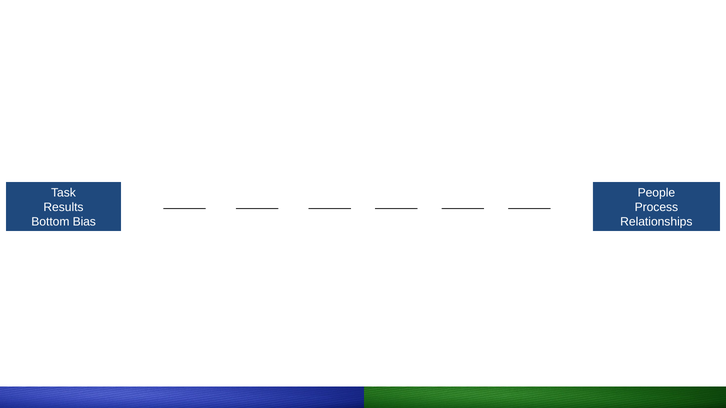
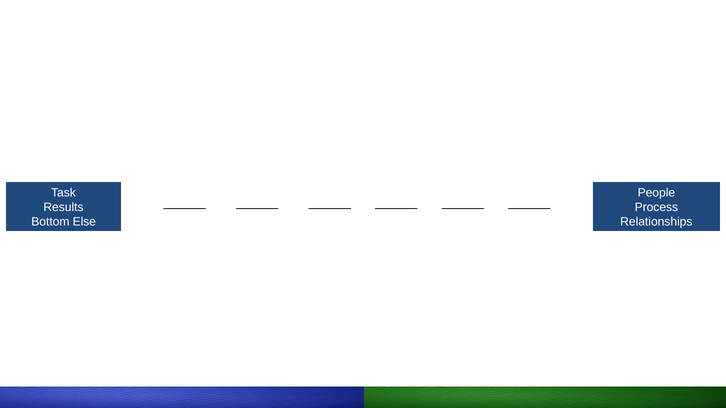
Bias: Bias -> Else (84, 222)
